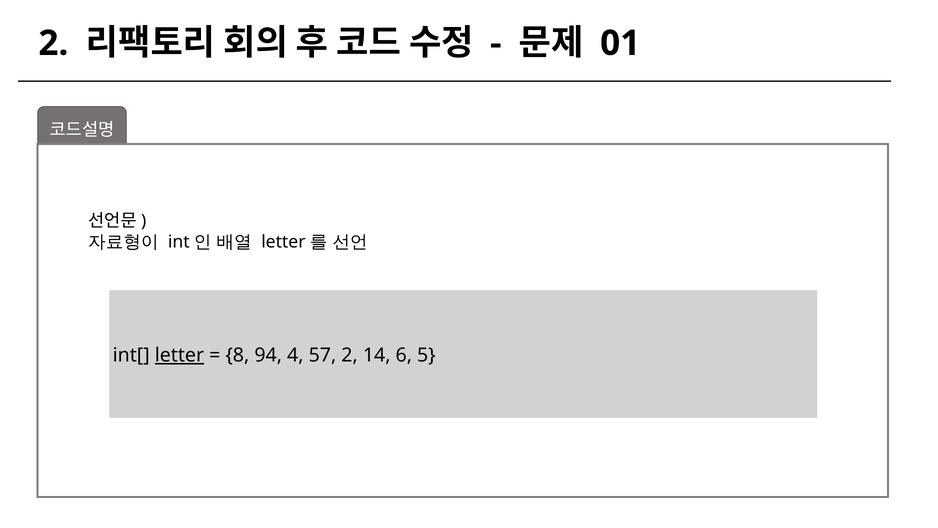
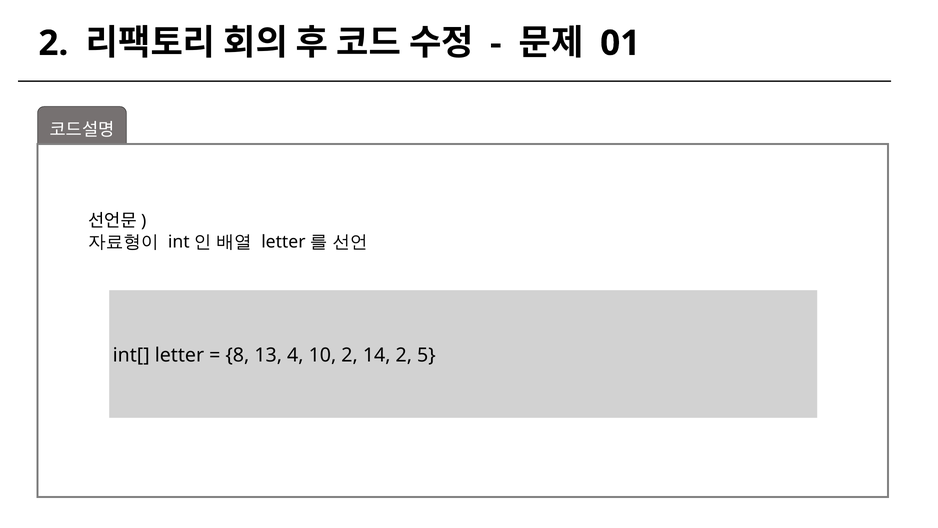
letter underline: present -> none (179, 355)
94: 94 -> 13 (268, 355)
57: 57 -> 10 (322, 355)
14 6: 6 -> 2 (404, 355)
